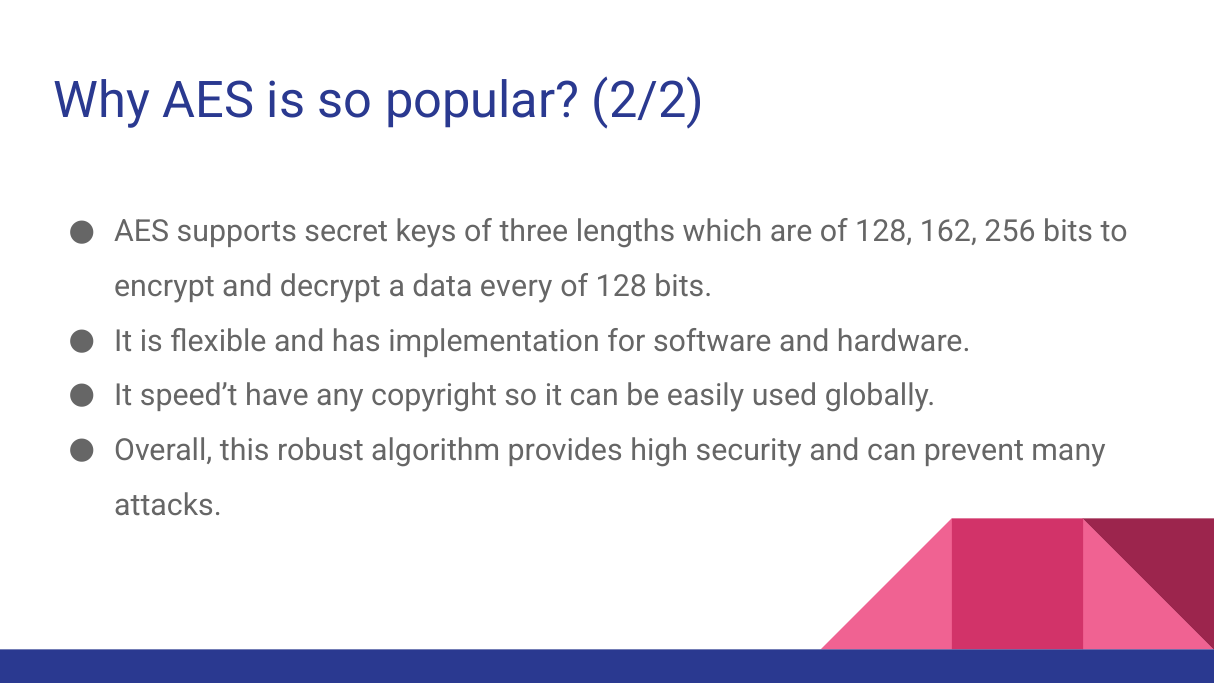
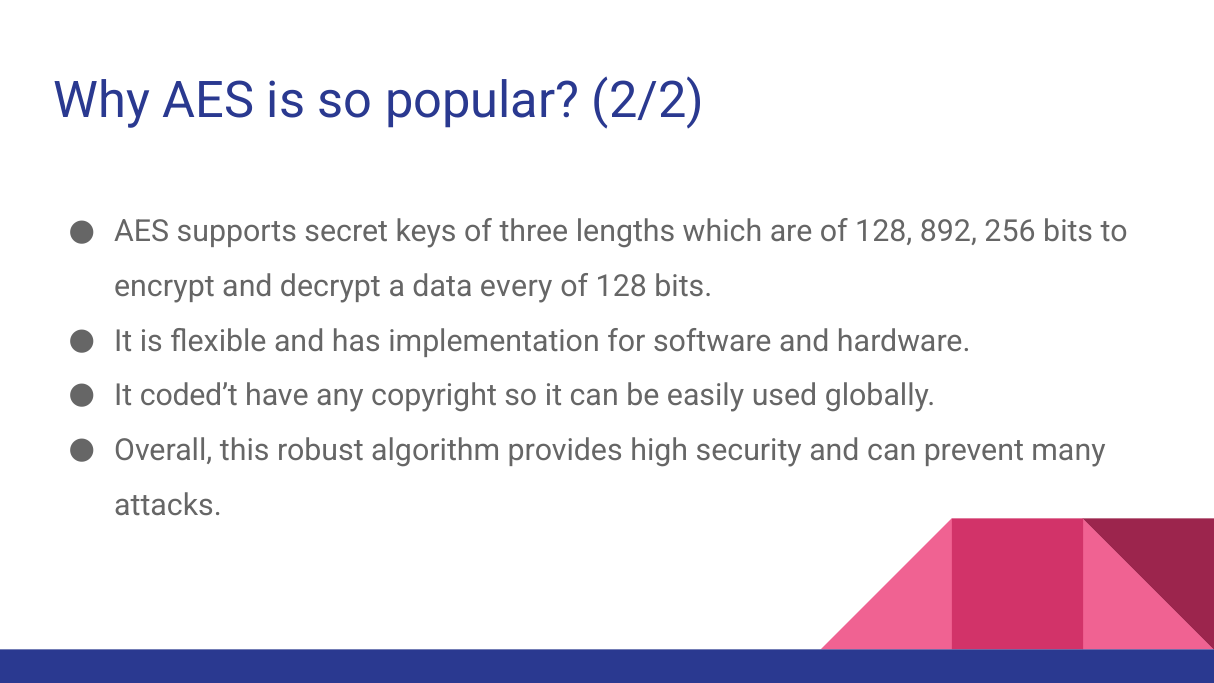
162: 162 -> 892 (948, 232)
speed’t: speed’t -> coded’t (189, 396)
